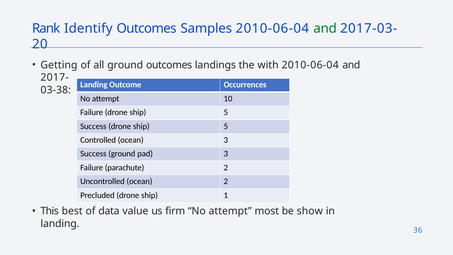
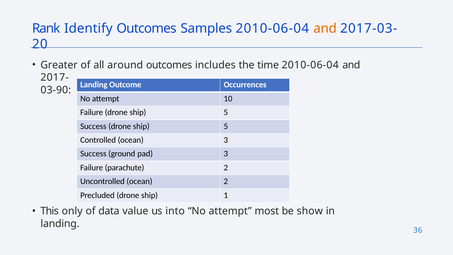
and colour: green -> orange (325, 28)
Getting: Getting -> Greater (59, 65)
all ground: ground -> around (125, 65)
landings: landings -> includes (215, 65)
with: with -> time (268, 65)
03-38: 03-38 -> 03-90 (56, 90)
best: best -> only (72, 211)
firm: firm -> into (175, 211)
